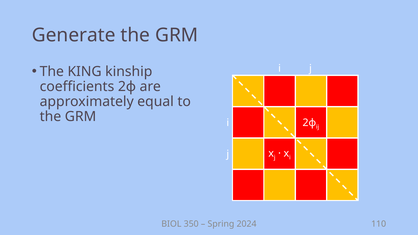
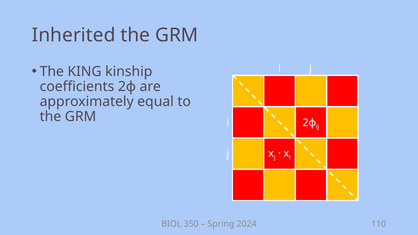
Generate: Generate -> Inherited (74, 35)
